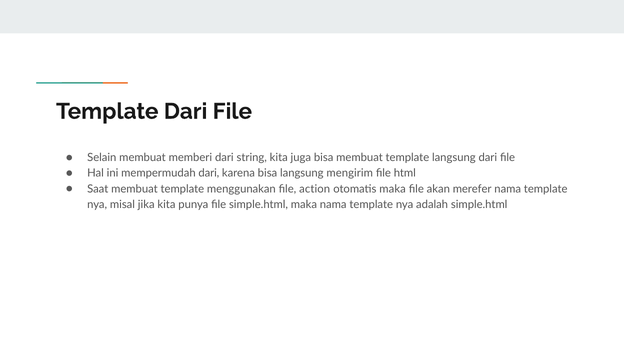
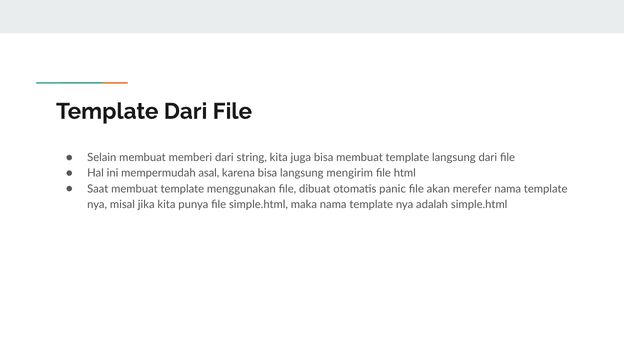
mempermudah dari: dari -> asal (209, 173)
action: action -> dibuat (315, 189)
otomatis maka: maka -> panic (393, 189)
